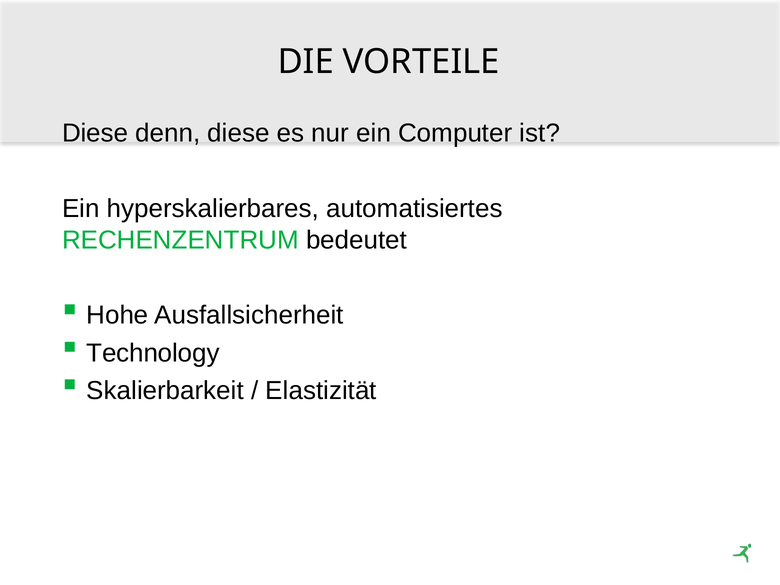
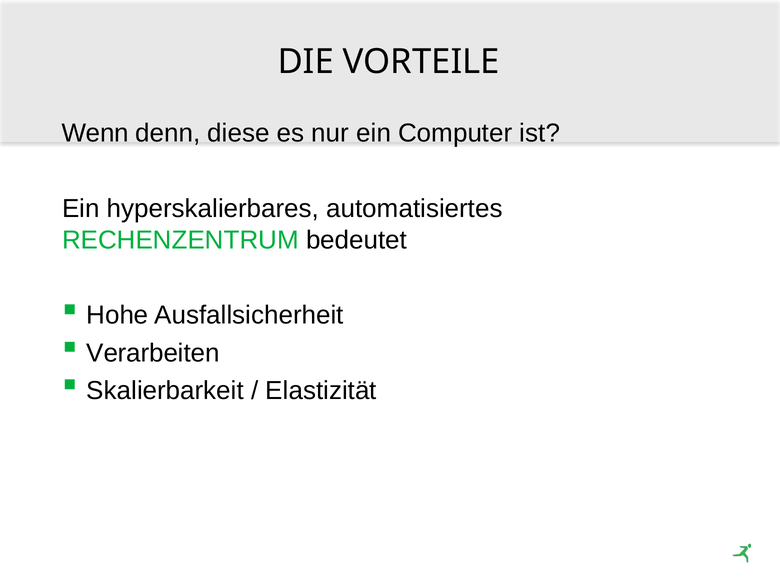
Diese: Diese -> Wenn (95, 133)
Technology: Technology -> Verarbeiten (153, 353)
